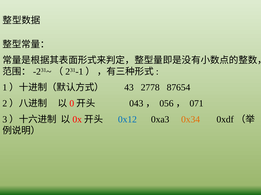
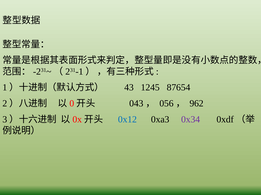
2778: 2778 -> 1245 (150, 88)
071: 071 -> 962 (197, 104)
0x34 colour: orange -> purple (191, 120)
